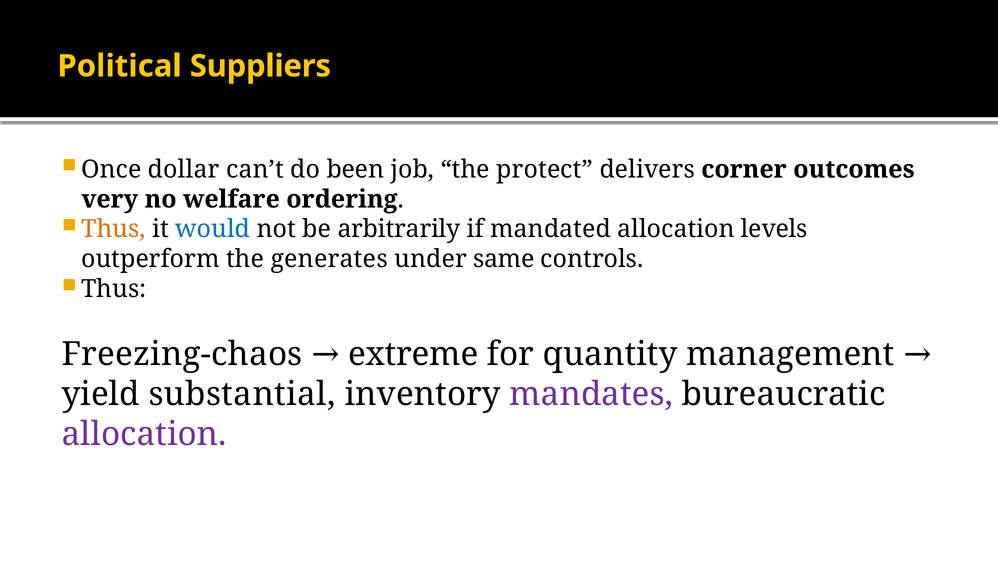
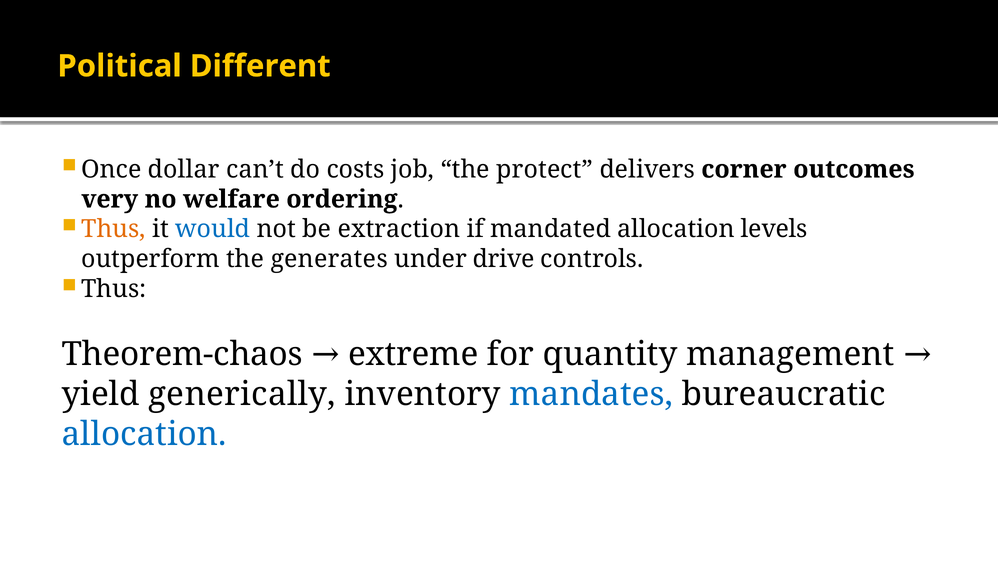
Suppliers: Suppliers -> Different (260, 66)
been: been -> costs (355, 169)
arbitrarily: arbitrarily -> extraction (399, 229)
same: same -> drive (504, 259)
Freezing-chaos: Freezing-chaos -> Theorem-chaos (182, 355)
substantial: substantial -> generically (242, 395)
mandates colour: purple -> blue (591, 395)
allocation colour: purple -> blue (144, 435)
